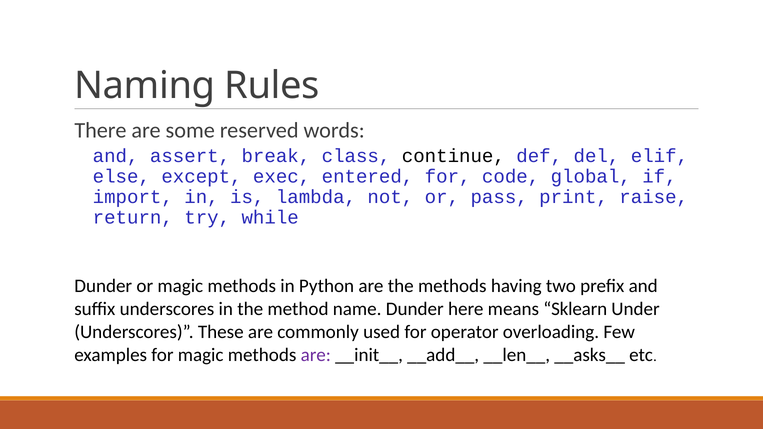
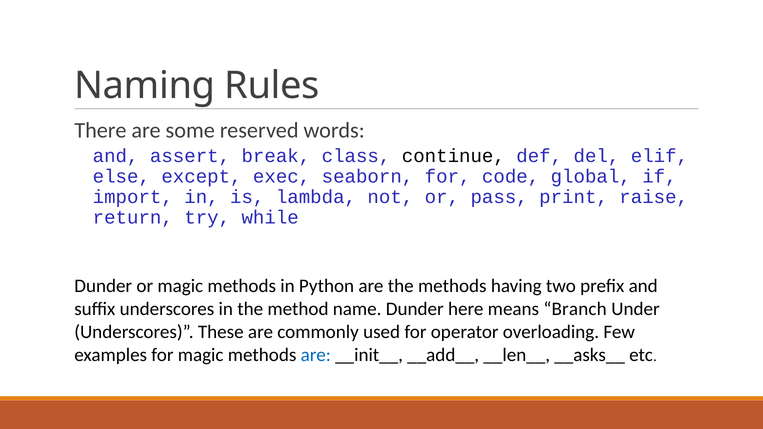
entered: entered -> seaborn (367, 176)
Sklearn: Sklearn -> Branch (575, 309)
are colour: purple -> blue (316, 355)
